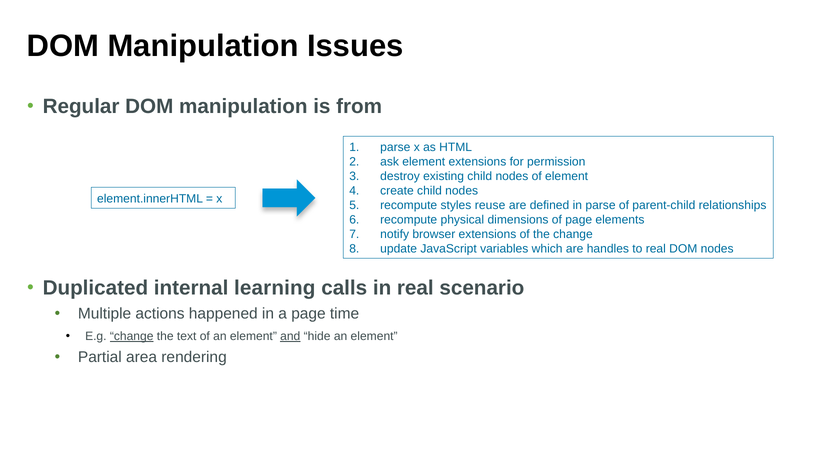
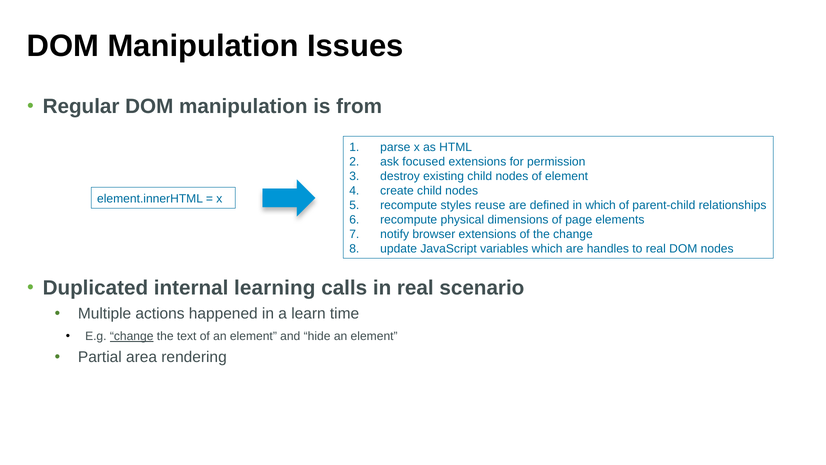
ask element: element -> focused (424, 162)
in parse: parse -> which (601, 205)
a page: page -> learn (308, 313)
and underline: present -> none (290, 336)
